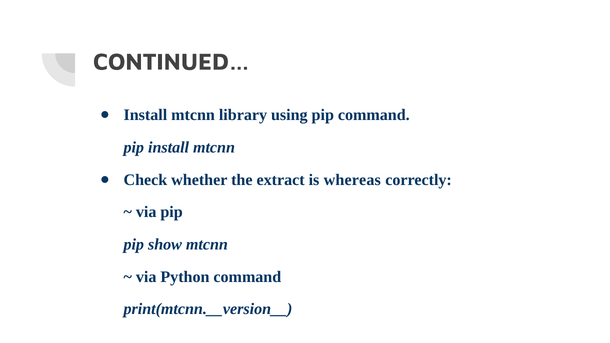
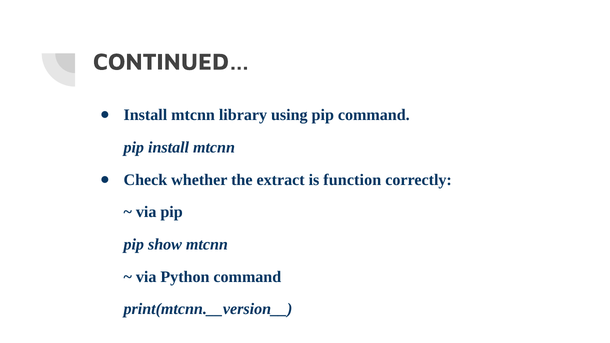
whereas: whereas -> function (352, 180)
